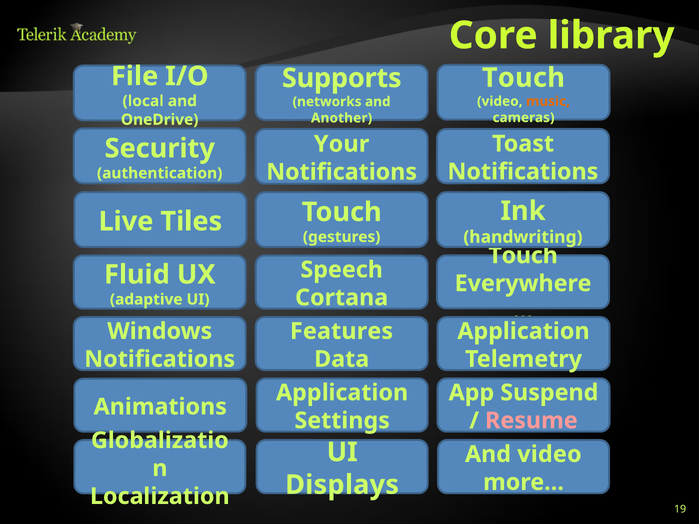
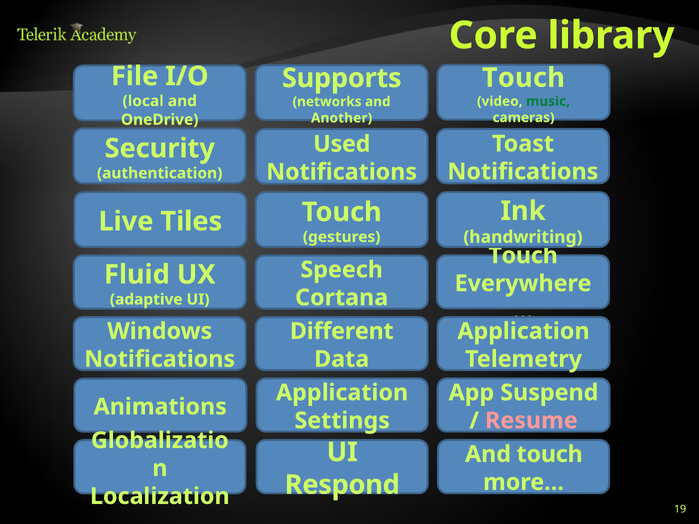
music colour: orange -> green (548, 101)
Your: Your -> Used (342, 144)
Features: Features -> Different (342, 331)
And video: video -> touch (550, 454)
Displays: Displays -> Respond (342, 485)
